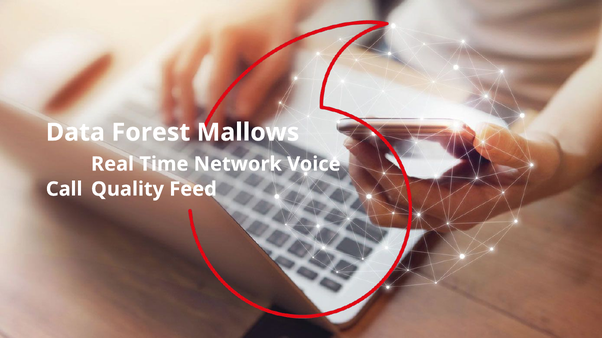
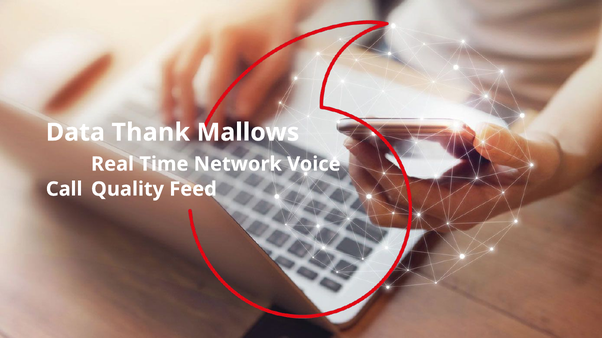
Forest: Forest -> Thank (151, 133)
